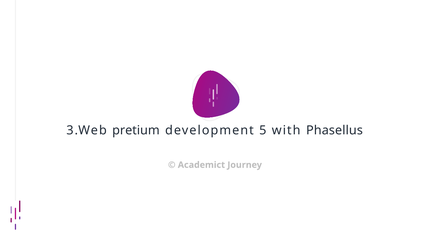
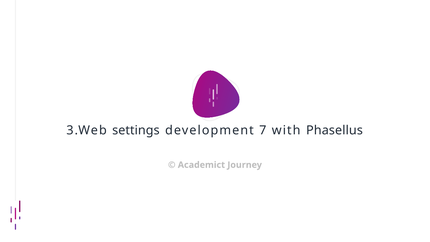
pretium: pretium -> settings (136, 130)
5: 5 -> 7 (263, 130)
